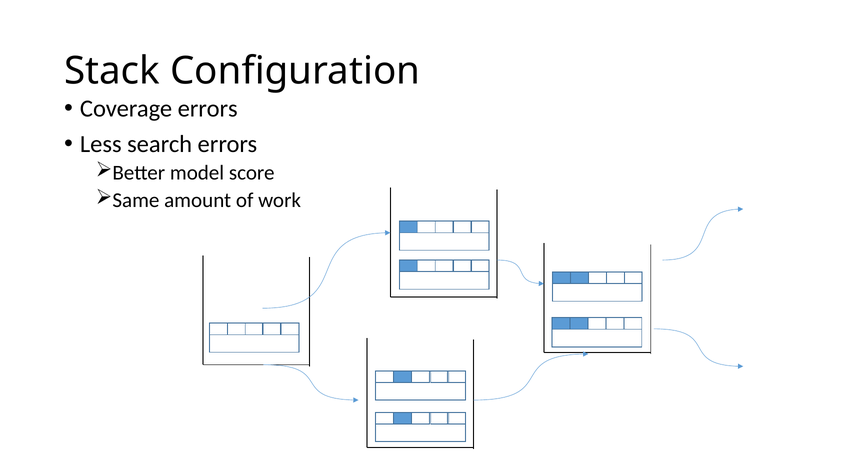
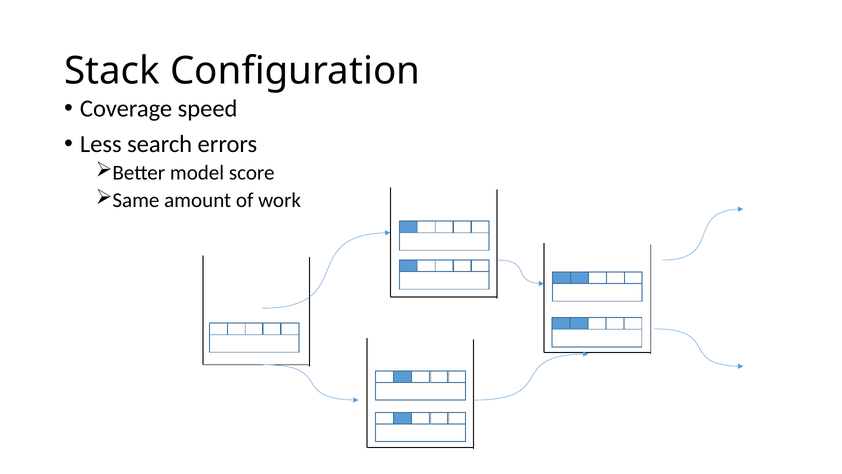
Coverage errors: errors -> speed (208, 109)
